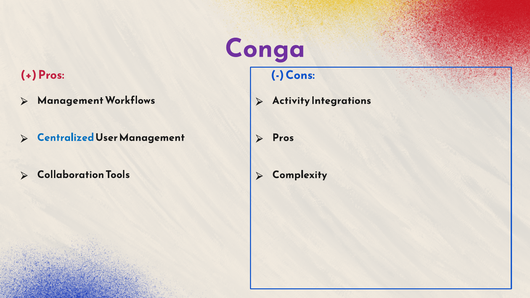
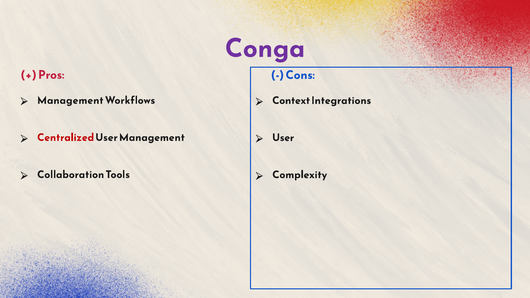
Activity: Activity -> Context (291, 101)
Centralized colour: blue -> red (66, 138)
Pros: Pros -> User (283, 138)
